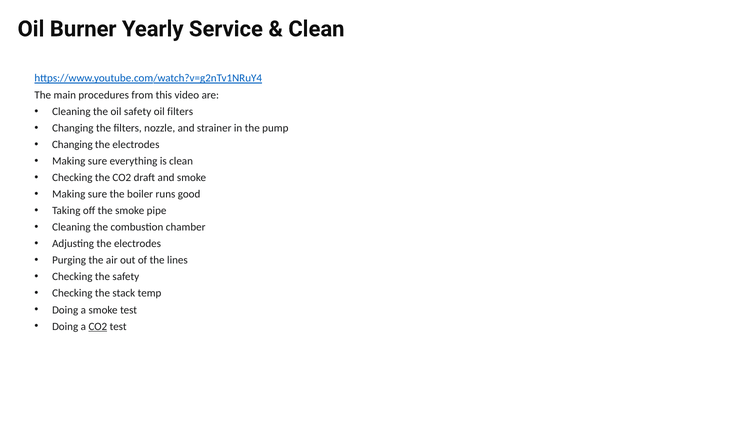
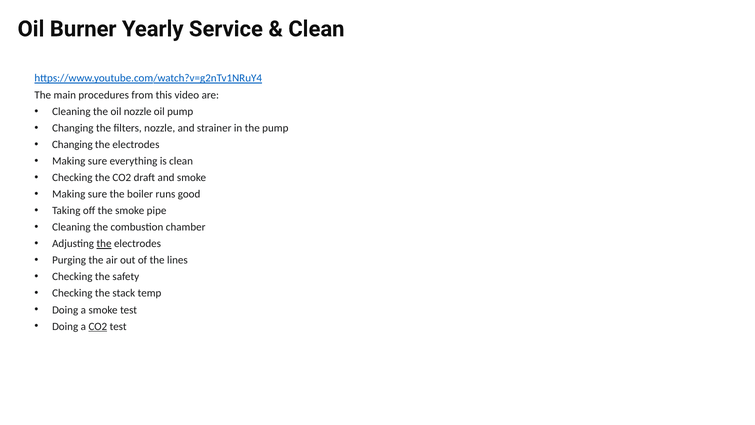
oil safety: safety -> nozzle (138, 111)
oil filters: filters -> pump (180, 111)
the underline: none -> present (104, 244)
